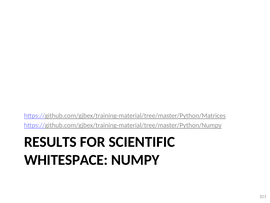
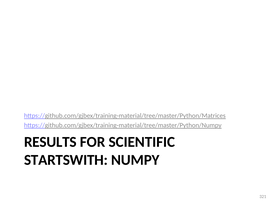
WHITESPACE: WHITESPACE -> STARTSWITH (66, 160)
